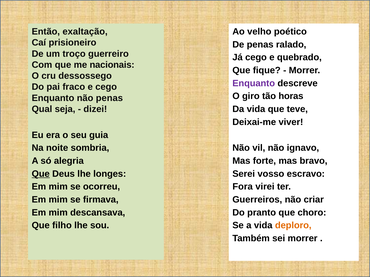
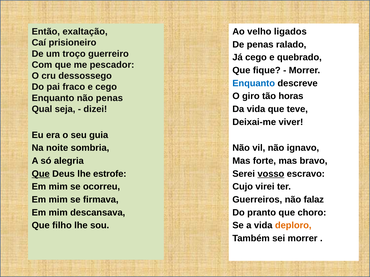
poético: poético -> ligados (290, 32)
nacionais: nacionais -> pescador (112, 65)
Enquanto colour: purple -> blue (254, 83)
longes: longes -> estrofe (110, 174)
vosso underline: none -> present (271, 174)
Fora: Fora -> Cujo (243, 187)
criar: criar -> falaz (314, 200)
